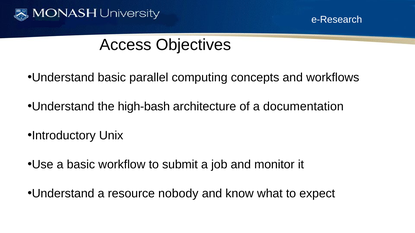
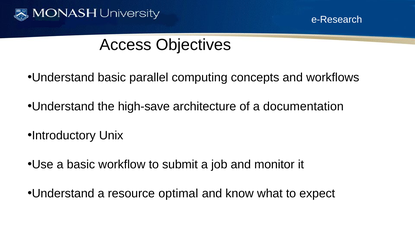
high-bash: high-bash -> high-save (144, 107)
nobody: nobody -> optimal (178, 194)
